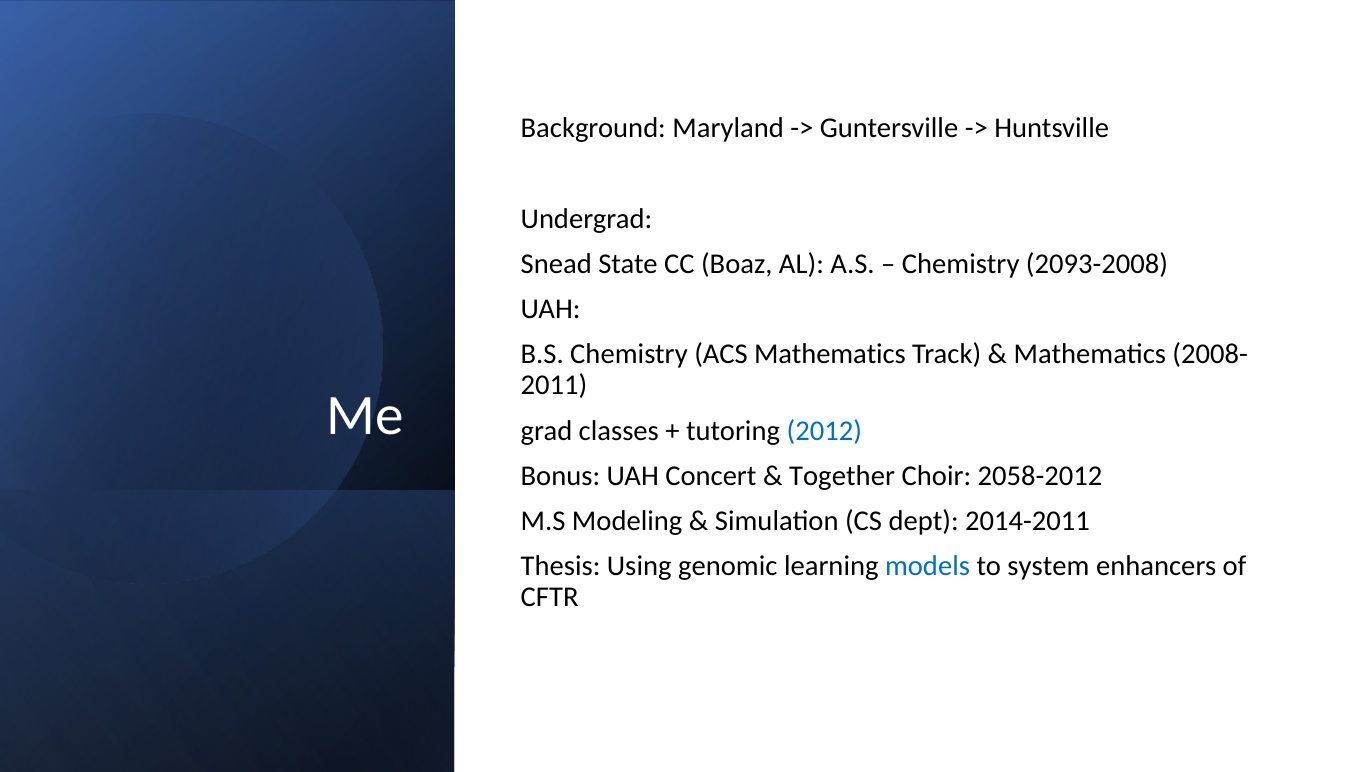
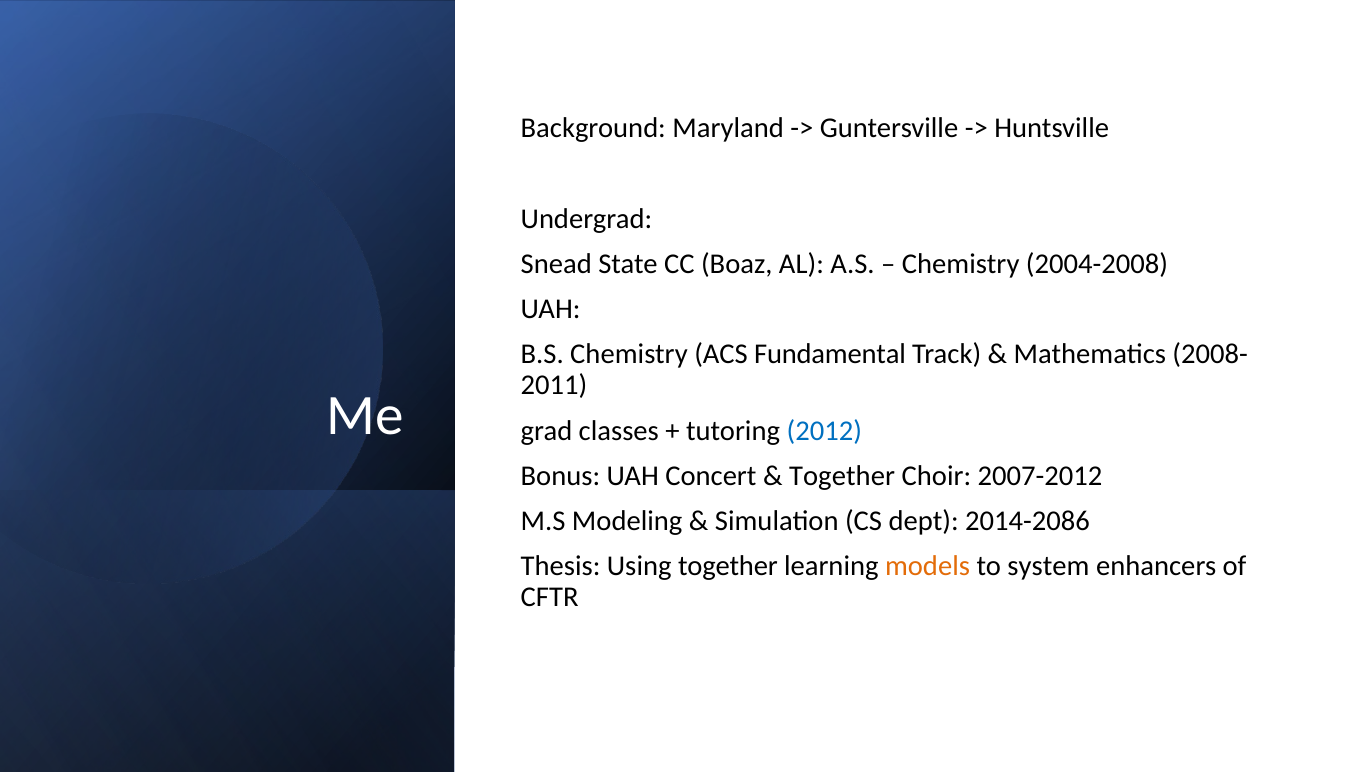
2093-2008: 2093-2008 -> 2004-2008 (1097, 264)
ACS Mathematics: Mathematics -> Fundamental (830, 354)
2058-2012: 2058-2012 -> 2007-2012 (1040, 476)
2014-2011: 2014-2011 -> 2014-2086 (1028, 521)
Using genomic: genomic -> together (728, 566)
models colour: blue -> orange (928, 566)
